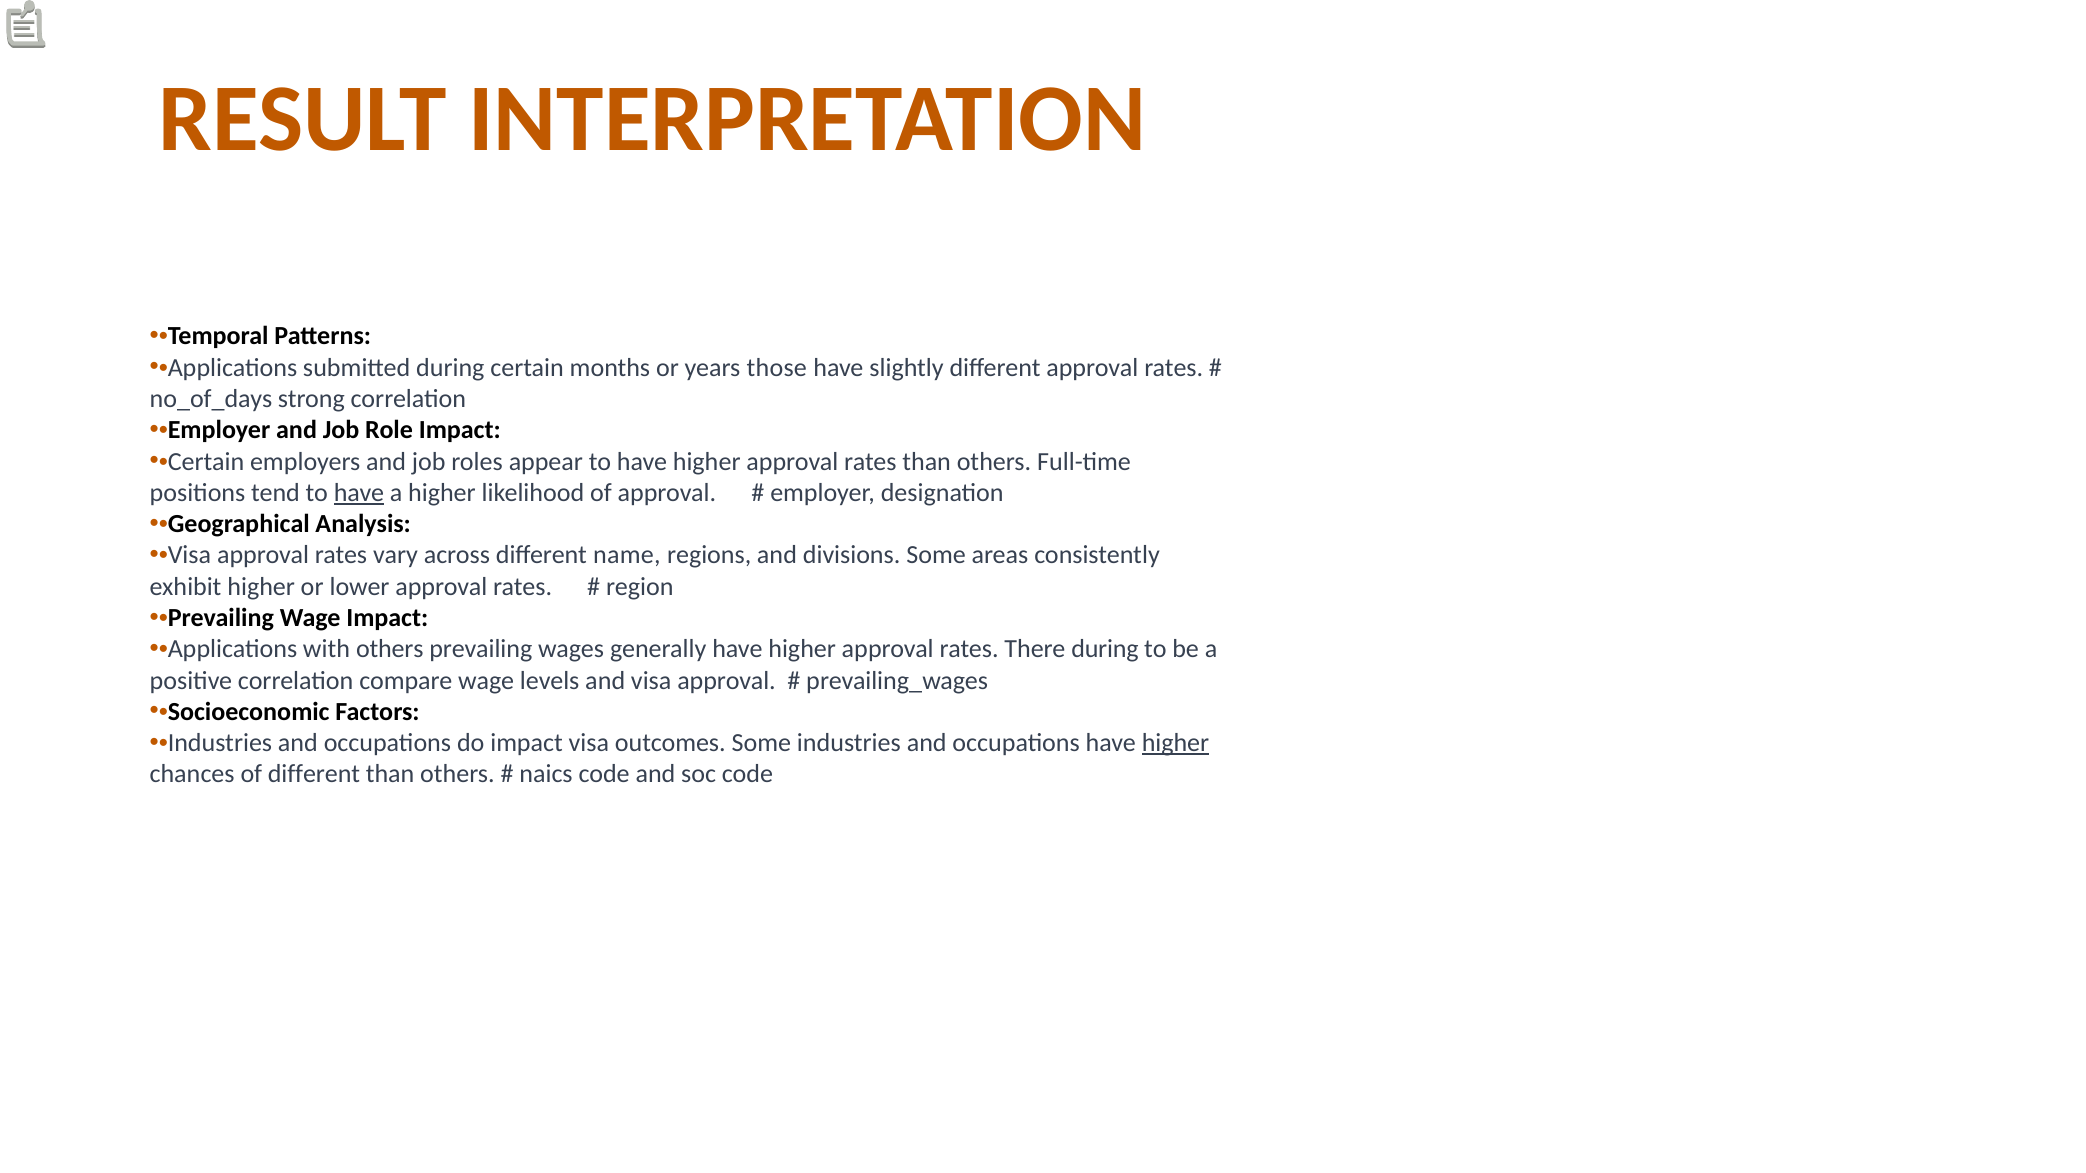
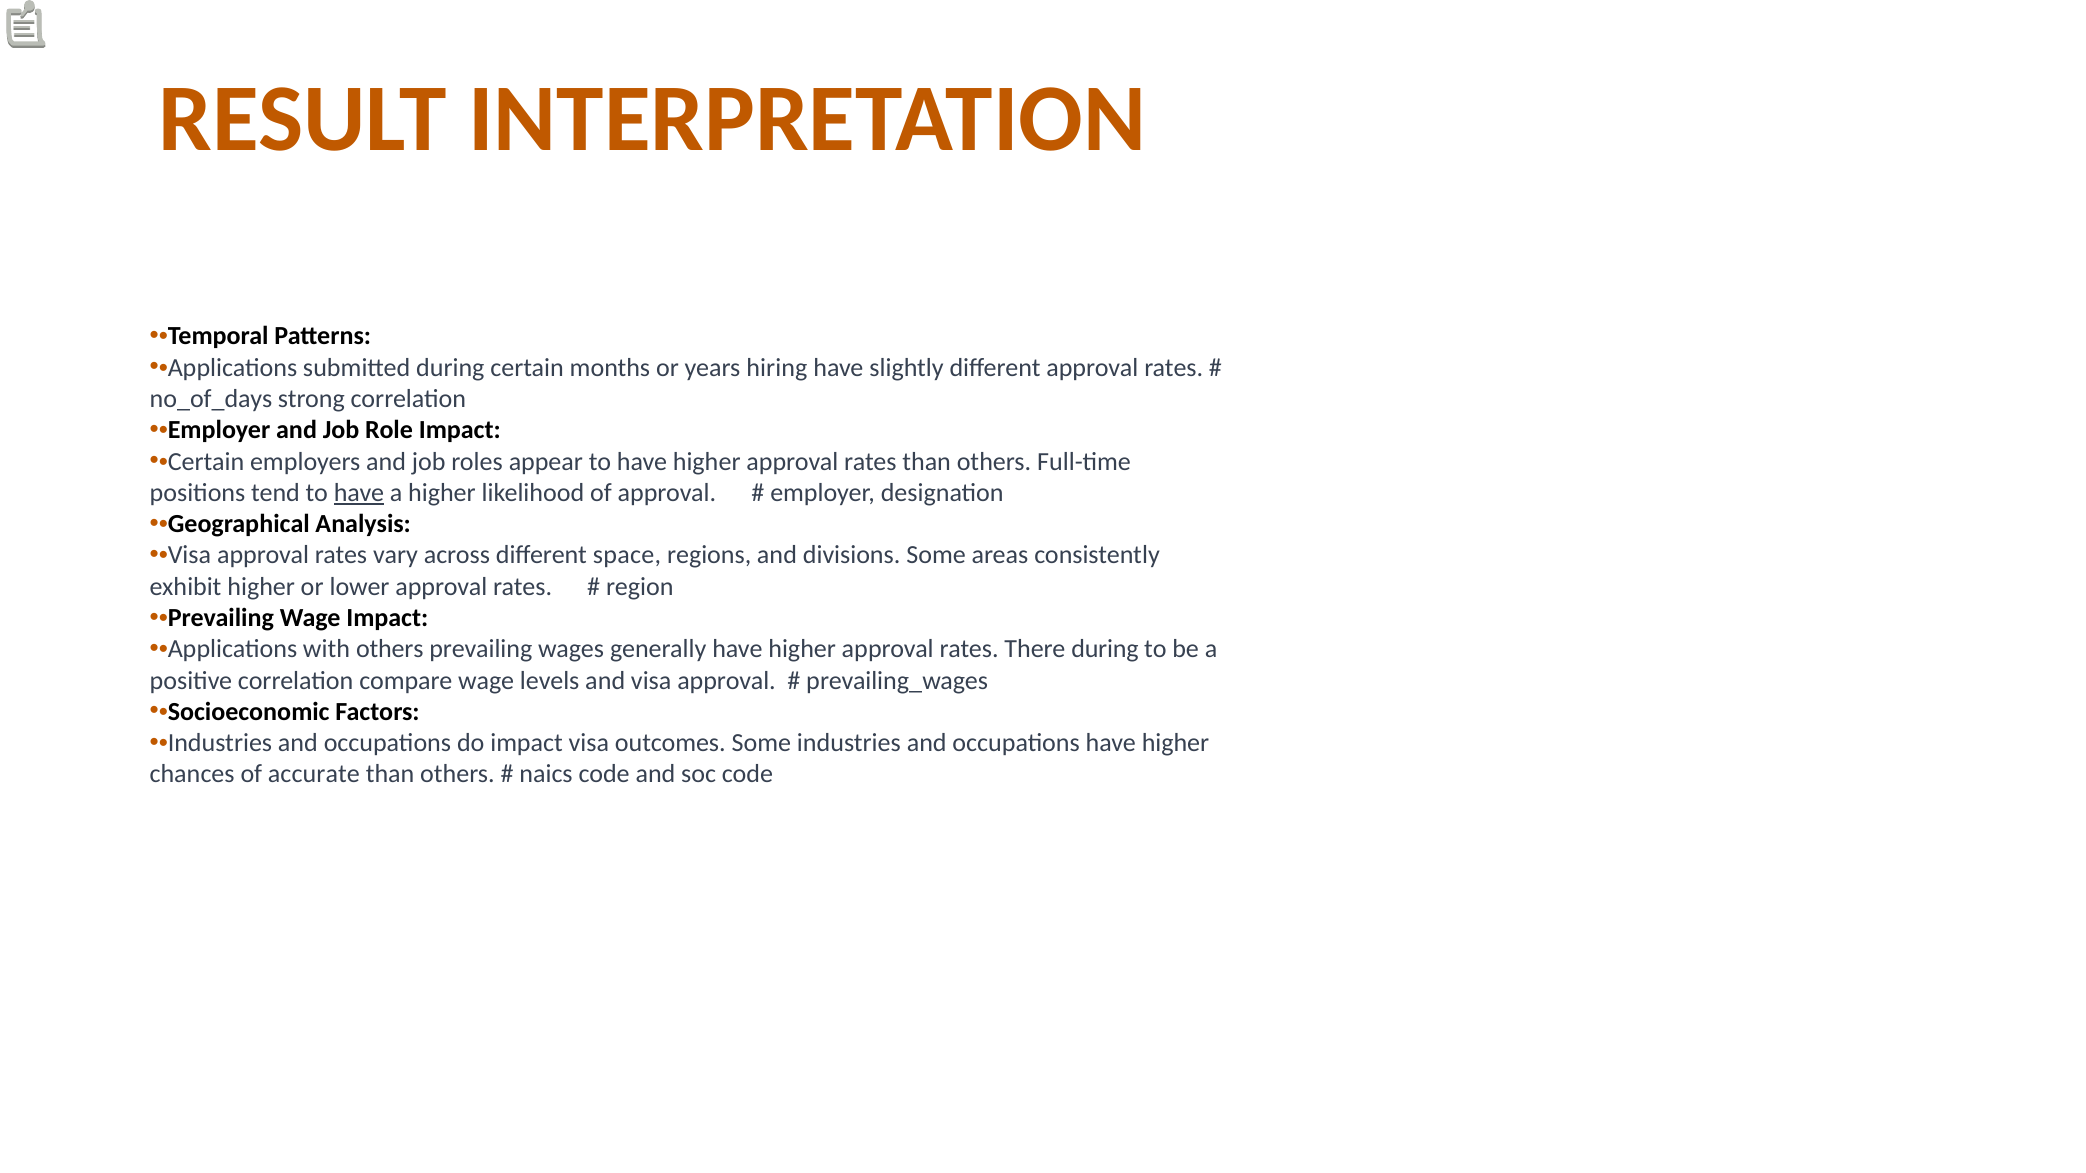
those: those -> hiring (777, 368)
name: name -> space (627, 555)
higher underline: present -> none (1175, 743)
of different: different -> accurate (314, 775)
